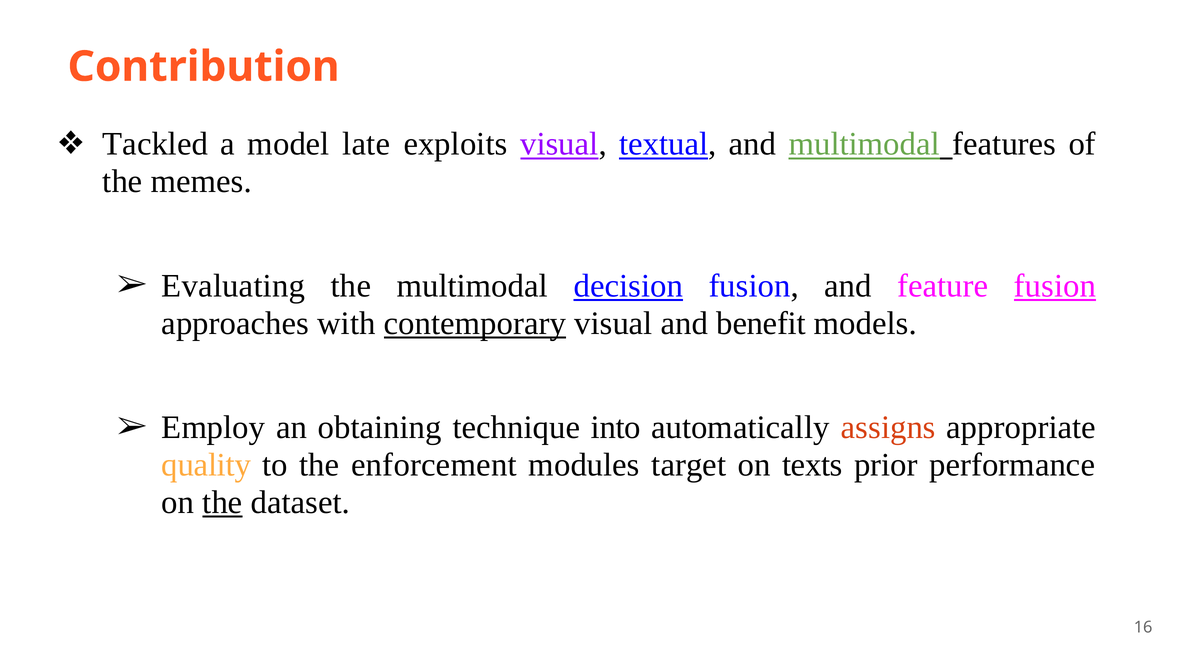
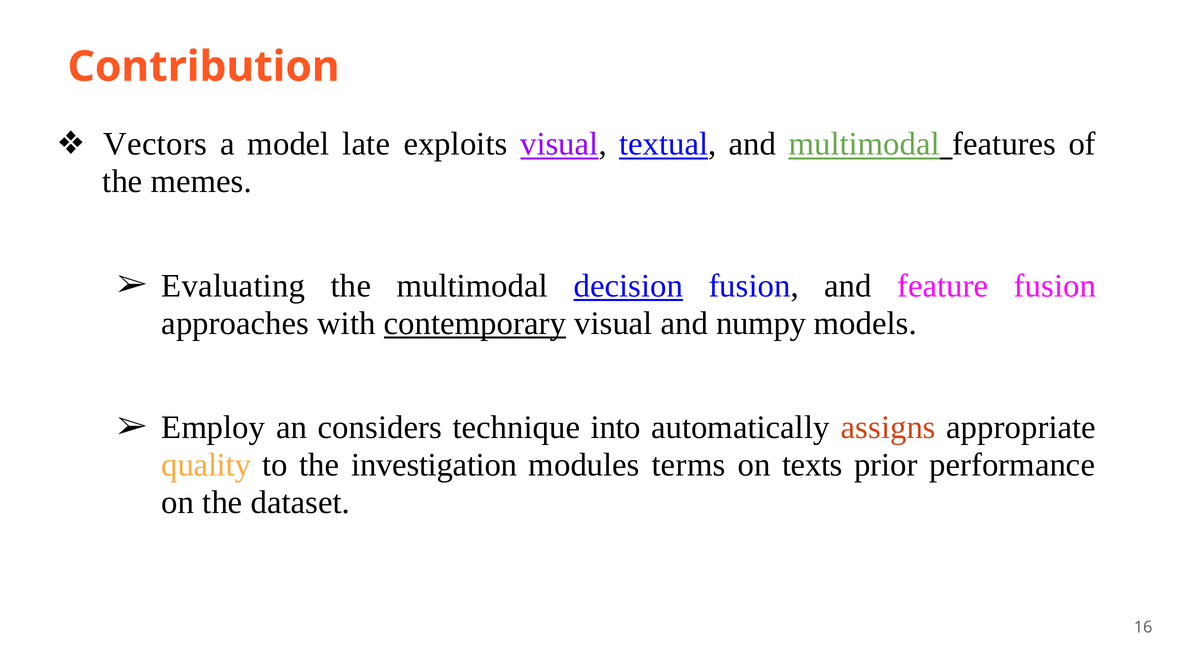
Tackled: Tackled -> Vectors (155, 144)
fusion underline: present -> none (1055, 286)
benefit: benefit -> numpy (761, 323)
obtaining: obtaining -> considers (380, 427)
enforcement: enforcement -> investigation (434, 465)
target: target -> terms (689, 465)
the underline: present -> none (222, 502)
